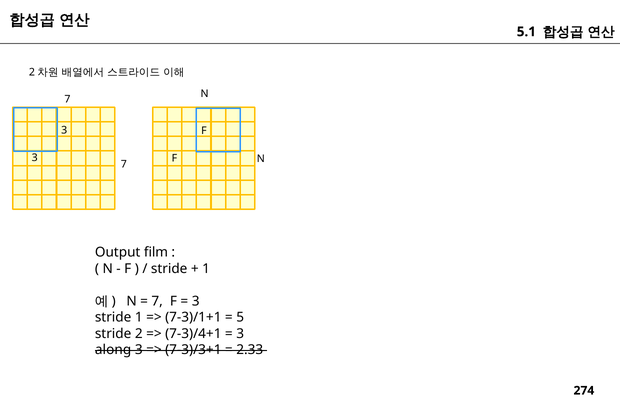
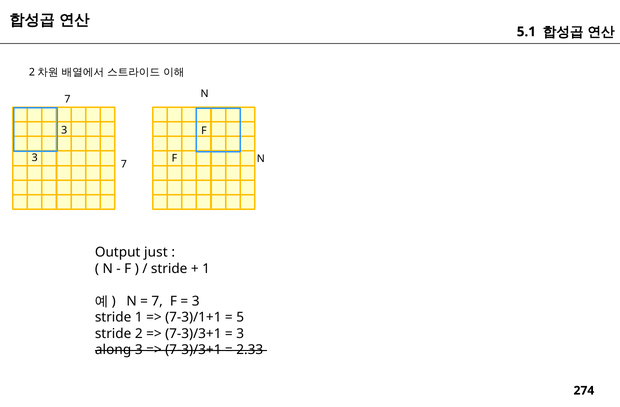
film: film -> just (156, 252)
7-3)/4+1: 7-3)/4+1 -> 7-3)/3+1 (193, 334)
